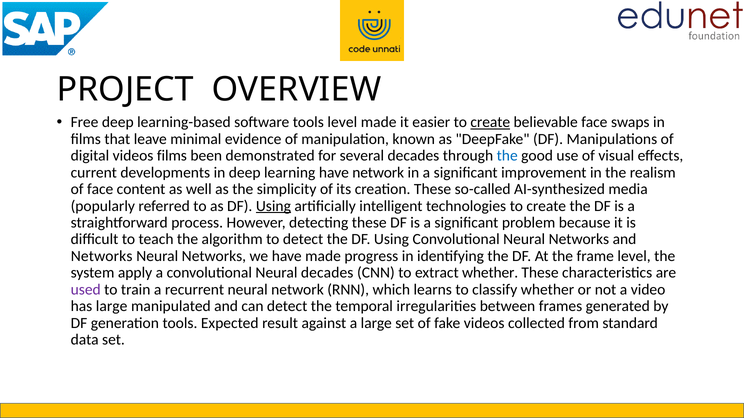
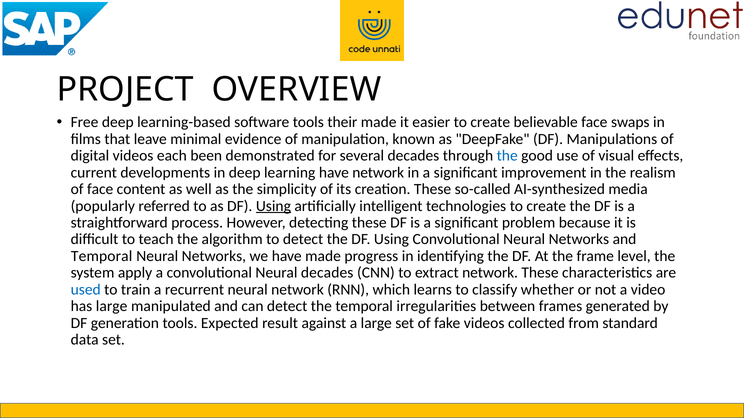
tools level: level -> their (342, 122)
create underline: present -> none (490, 122)
videos films: films -> each (172, 156)
Networks: Networks -> Temporal (102, 256)
extract whether: whether -> network (490, 273)
used colour: purple -> blue (86, 290)
